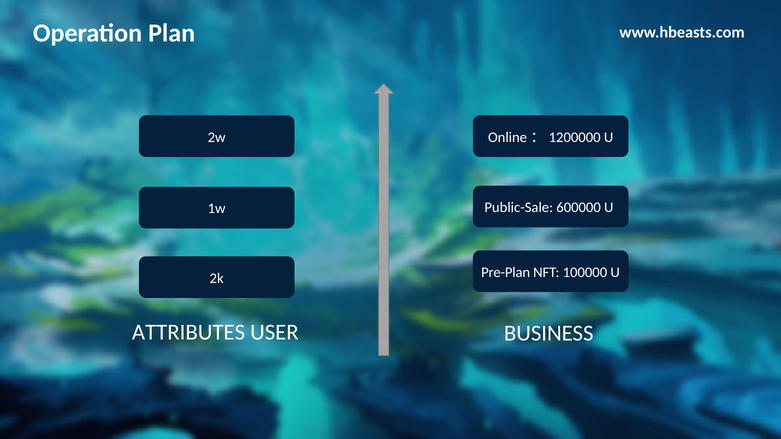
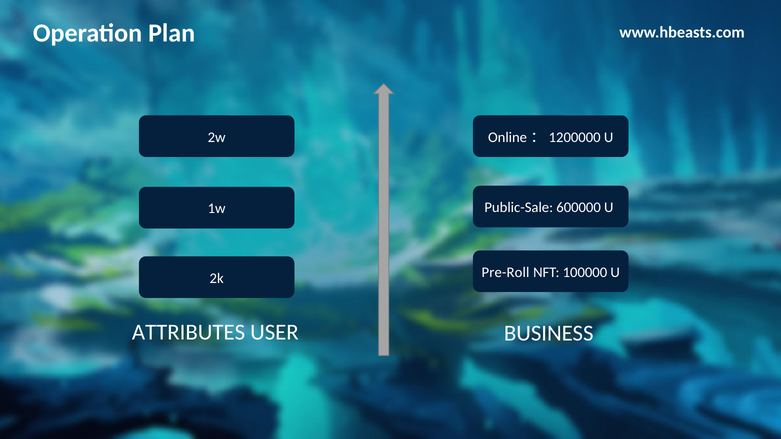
Pre-Plan: Pre-Plan -> Pre-Roll (505, 272)
